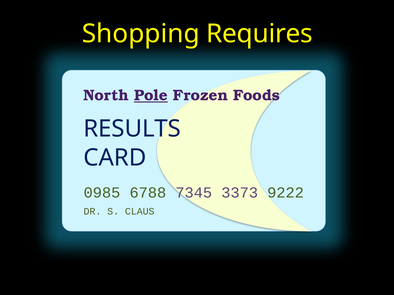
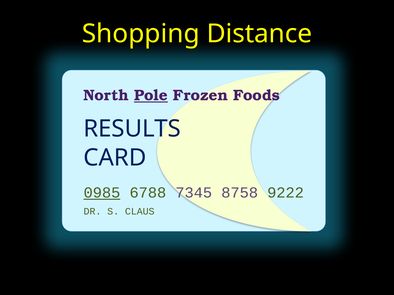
Requires: Requires -> Distance (259, 34)
0985 underline: none -> present (102, 193)
3373: 3373 -> 8758 (240, 193)
